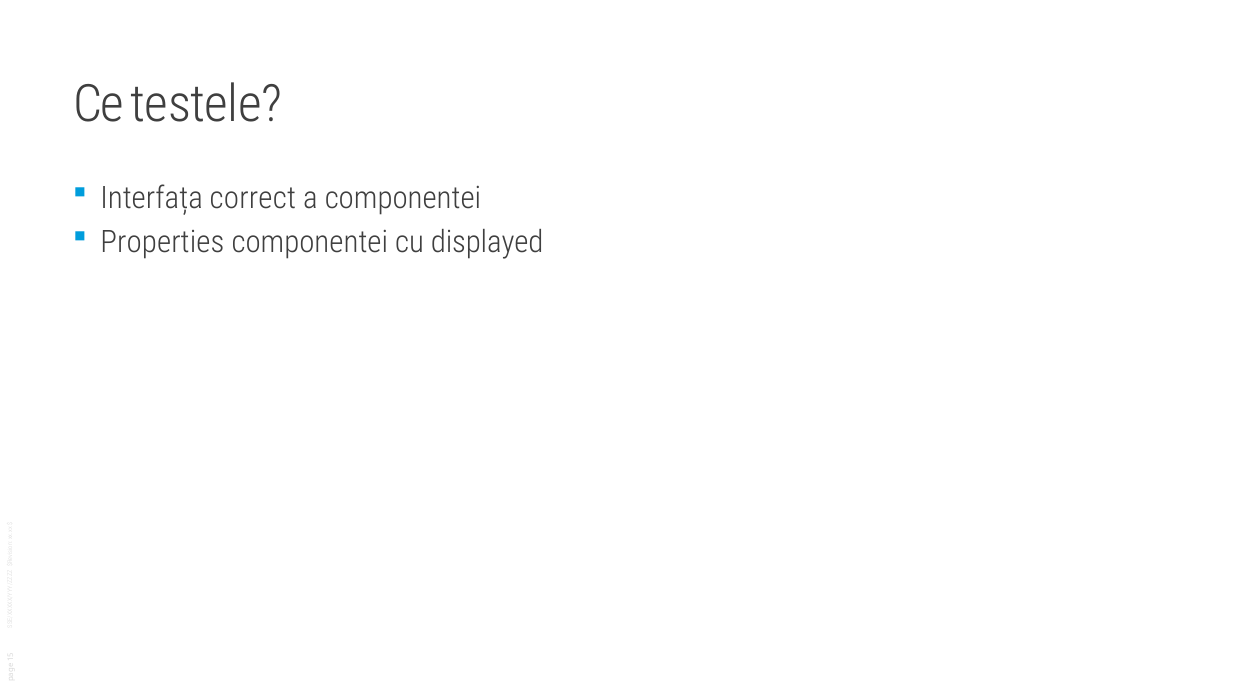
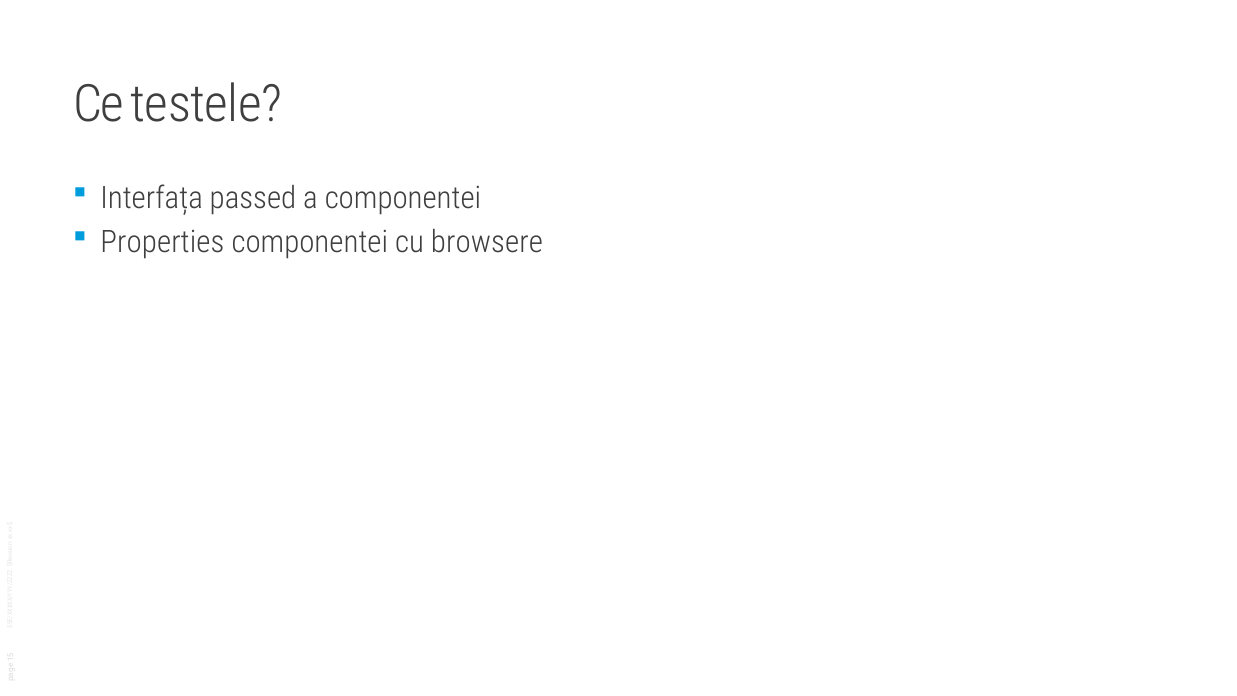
correct: correct -> passed (253, 199)
displayed: displayed -> browsere (487, 242)
